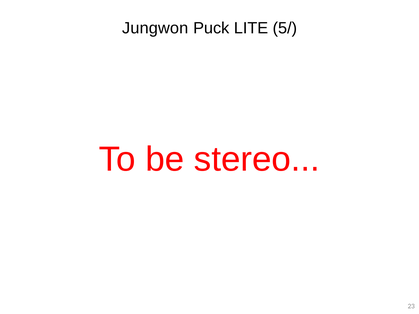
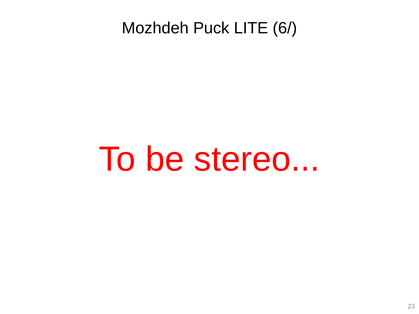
Jungwon: Jungwon -> Mozhdeh (155, 28)
5/: 5/ -> 6/ (285, 28)
